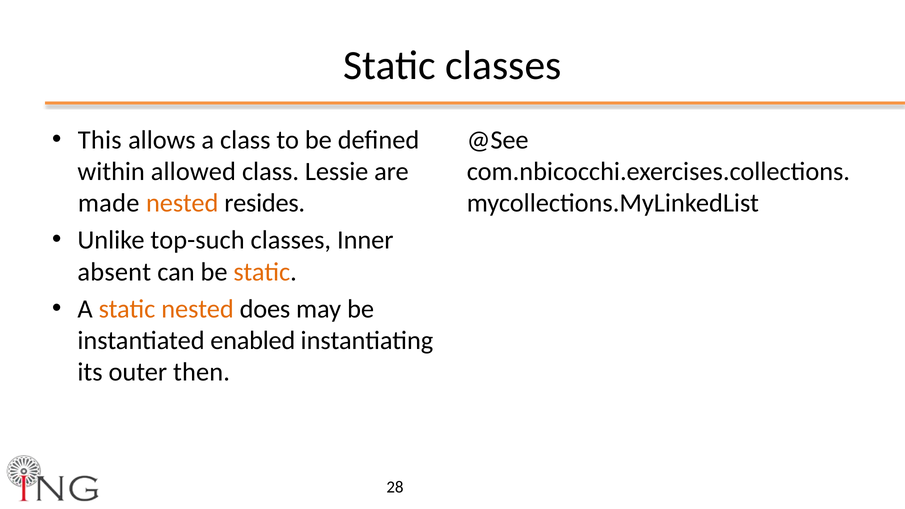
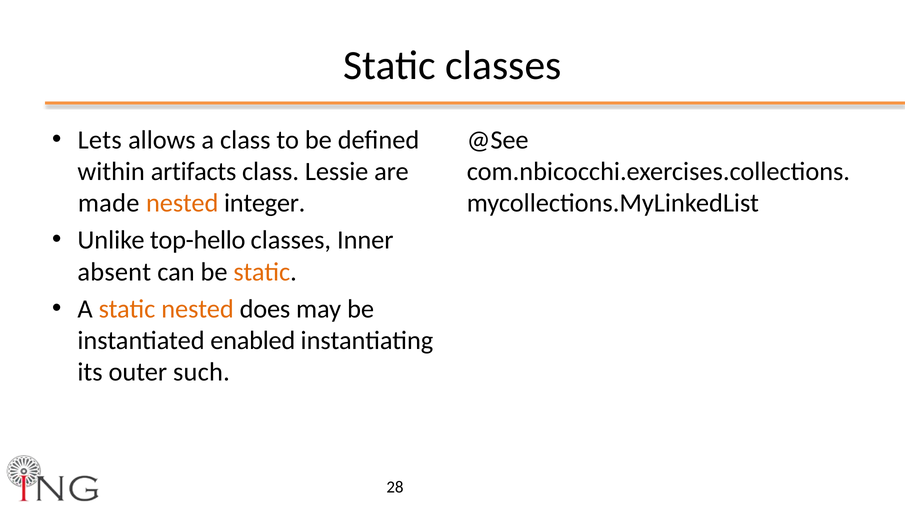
This: This -> Lets (100, 140)
allowed: allowed -> artifacts (194, 172)
resides: resides -> integer (265, 203)
top-such: top-such -> top-hello (198, 240)
then: then -> such (201, 372)
